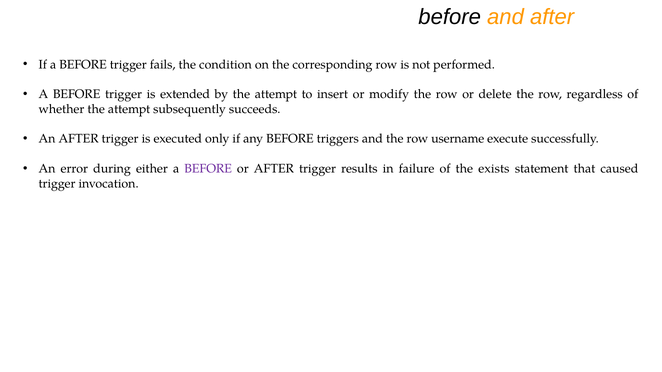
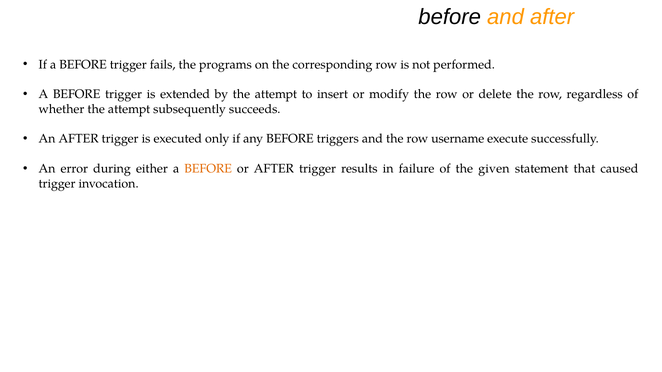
condition: condition -> programs (225, 65)
BEFORE colour: purple -> orange (208, 169)
exists: exists -> given (494, 169)
